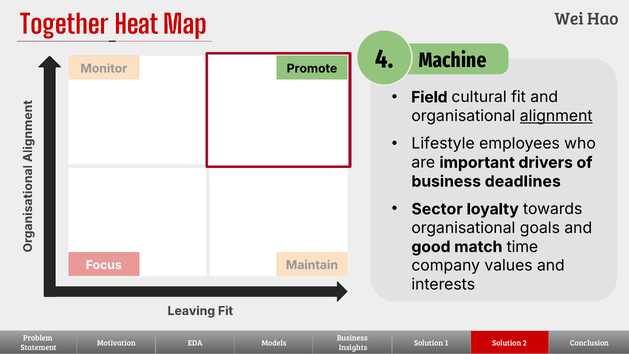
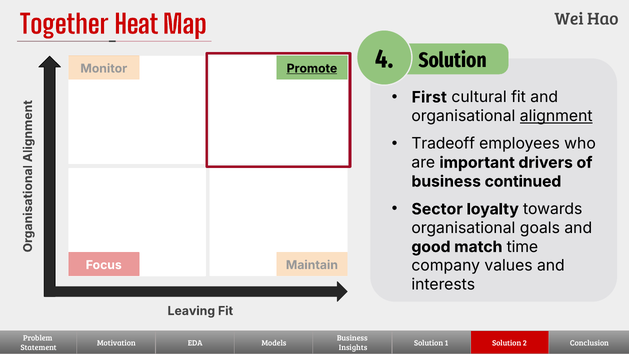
Machine: Machine -> Solution (453, 60)
Promote underline: none -> present (312, 68)
Field: Field -> First (429, 97)
Lifestyle: Lifestyle -> Tradeoff (443, 144)
deadlines: deadlines -> continued (523, 181)
